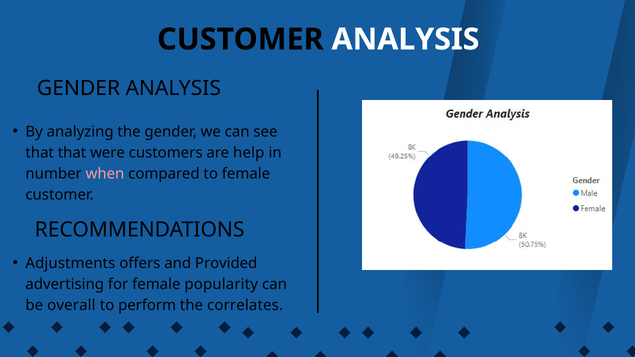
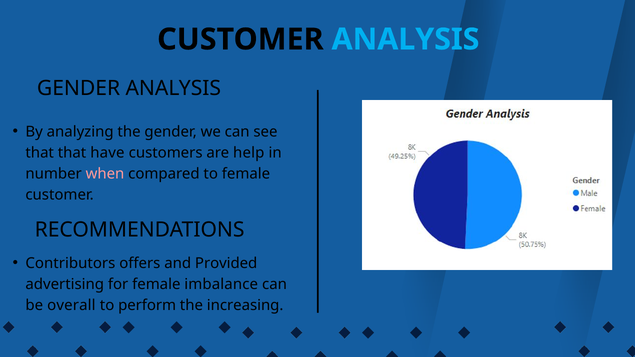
ANALYSIS colour: white -> light blue (406, 39)
were: were -> have (107, 153)
Adjustments: Adjustments -> Contributors (70, 263)
popularity: popularity -> imbalance (221, 284)
correlates: correlates -> increasing (245, 305)
